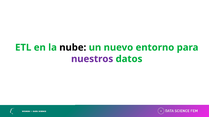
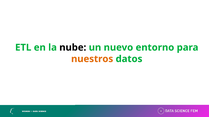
nuestros colour: purple -> orange (92, 59)
